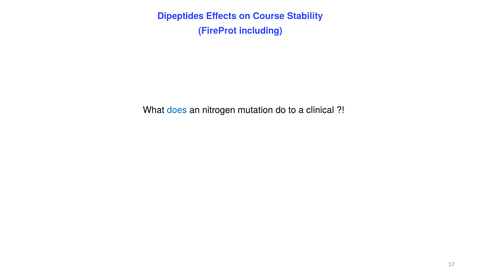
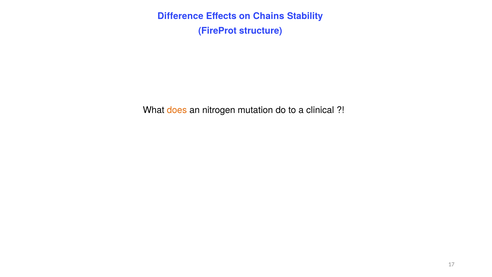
Dipeptides: Dipeptides -> Difference (180, 16)
Course: Course -> Chains (269, 16)
including: including -> structure (261, 31)
does colour: blue -> orange (177, 110)
